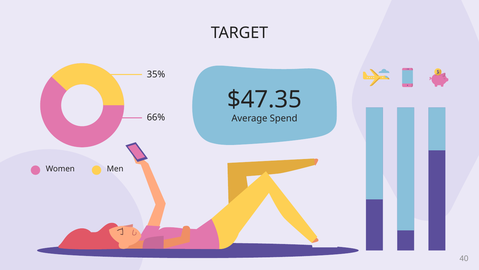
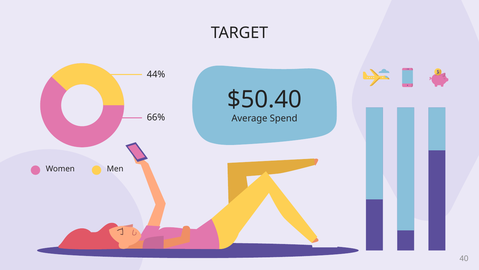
35%: 35% -> 44% (156, 74)
$47.35: $47.35 -> $50.40 (264, 99)
